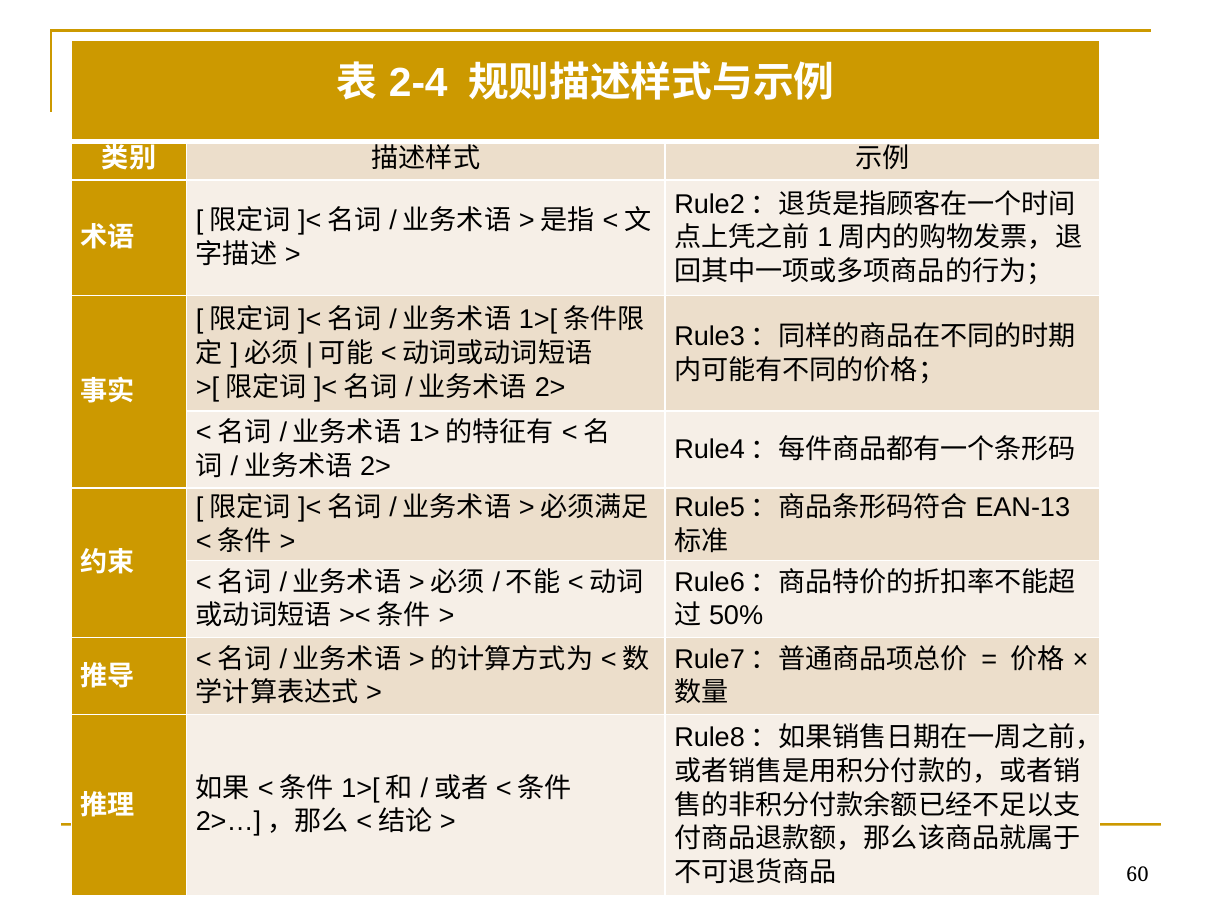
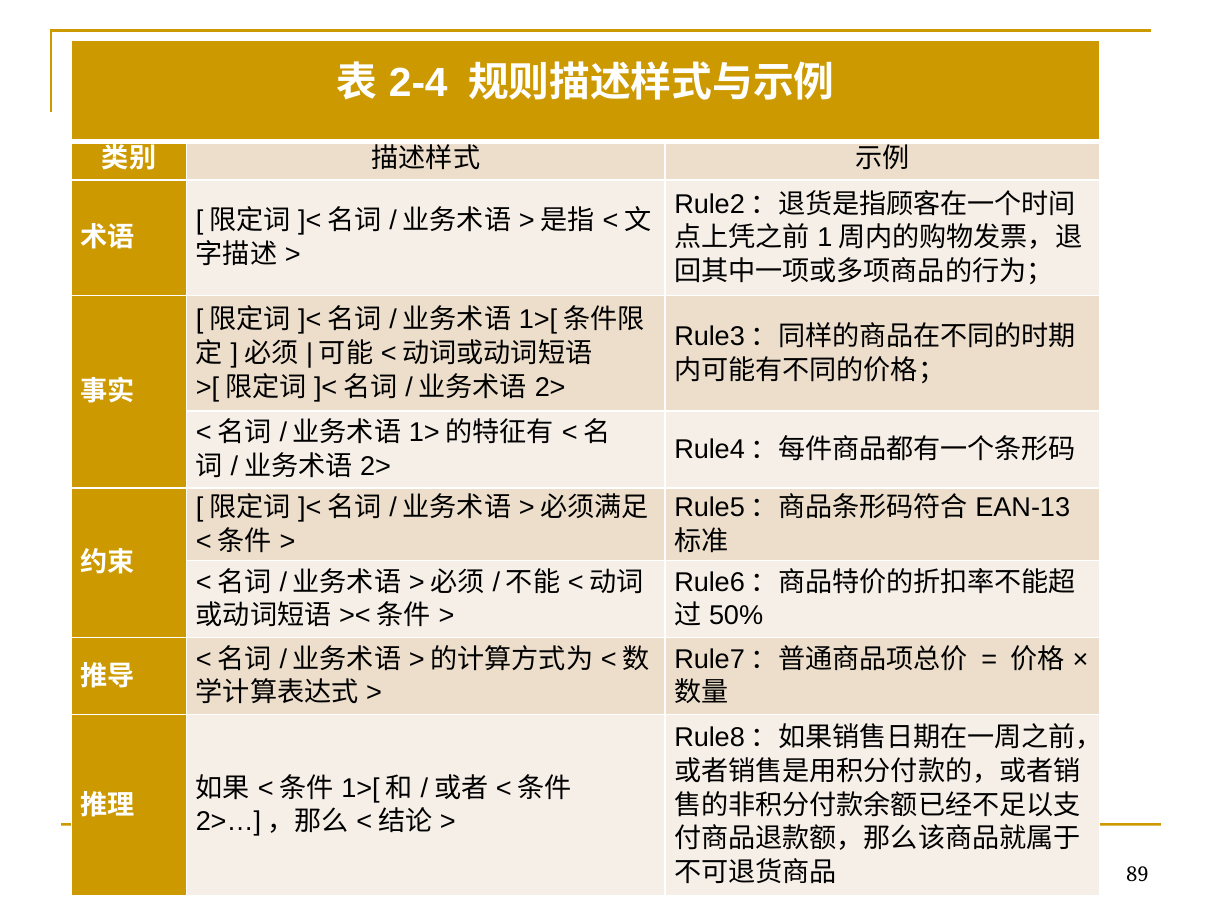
60: 60 -> 89 (1137, 875)
